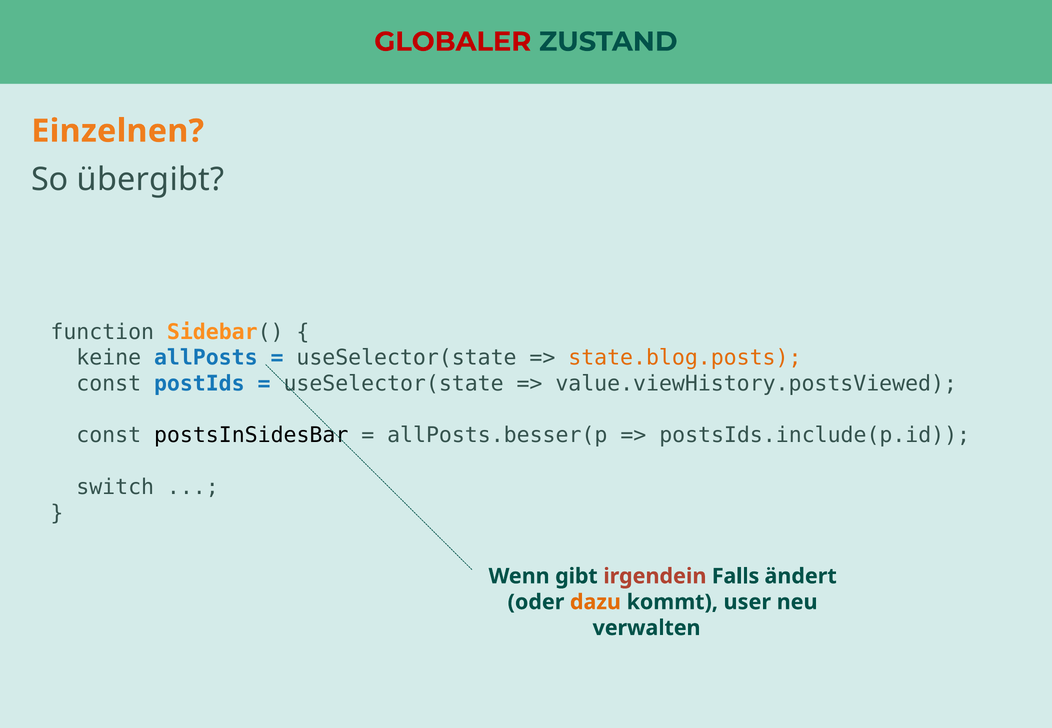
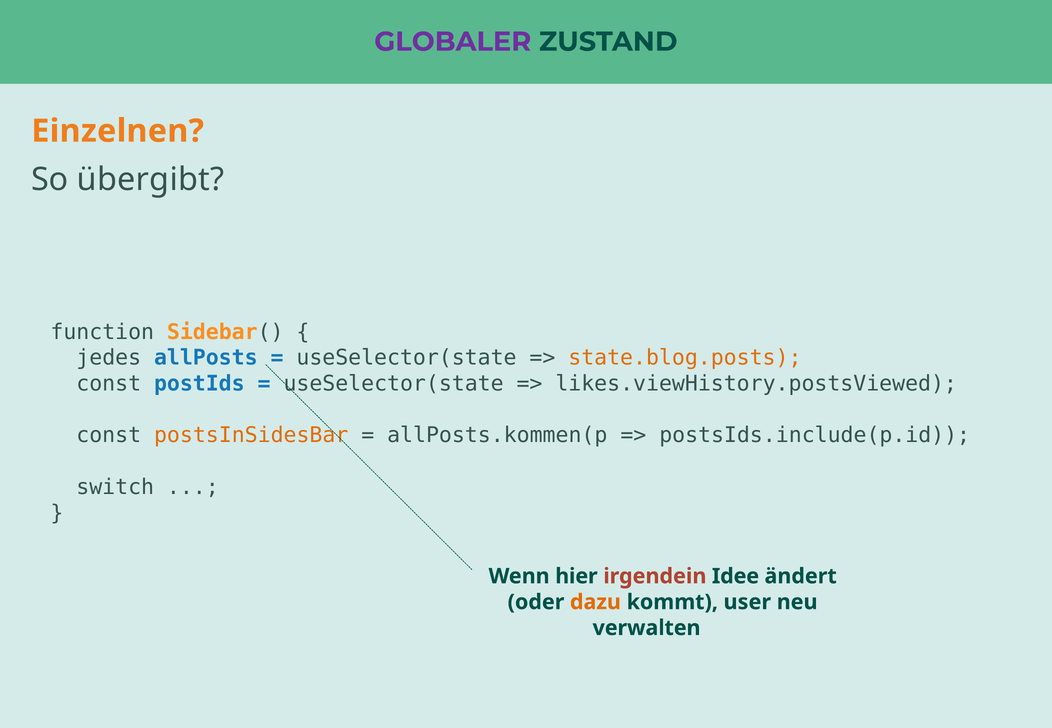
GLOBALER colour: red -> purple (453, 42)
keine: keine -> jedes (109, 358)
value.viewHistory.postsViewed: value.viewHistory.postsViewed -> likes.viewHistory.postsViewed (756, 384)
postsInSidesBar colour: black -> orange (251, 436)
allPosts.besser(p: allPosts.besser(p -> allPosts.kommen(p (497, 436)
gibt: gibt -> hier (576, 576)
Falls: Falls -> Idee (736, 576)
